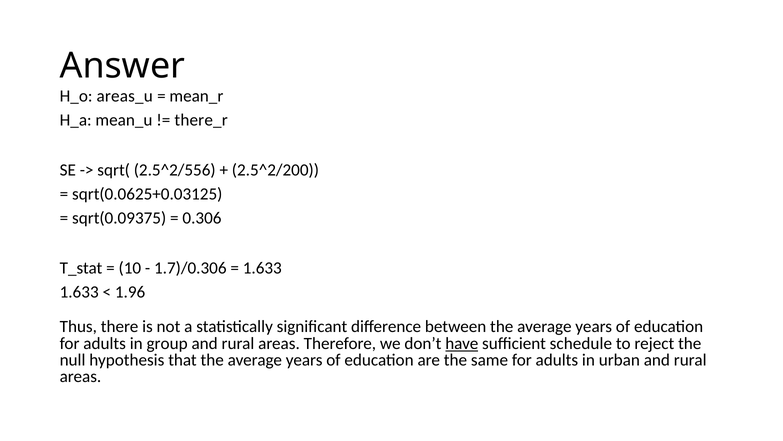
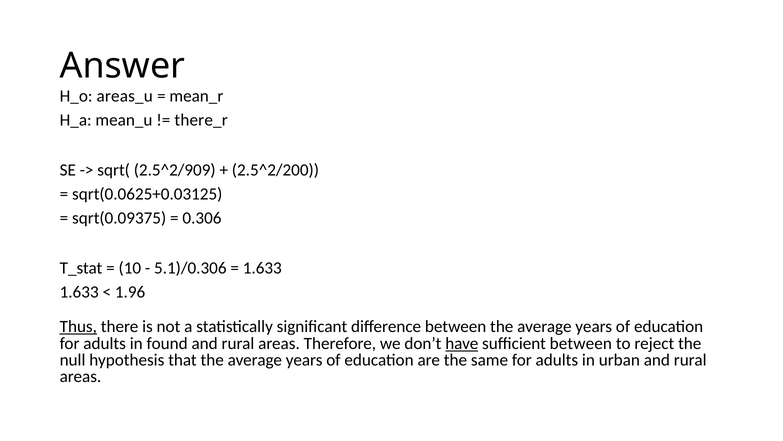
2.5^2/556: 2.5^2/556 -> 2.5^2/909 (175, 170)
1.7)/0.306: 1.7)/0.306 -> 5.1)/0.306 (190, 268)
Thus underline: none -> present (78, 326)
group: group -> found (167, 343)
sufficient schedule: schedule -> between (581, 343)
